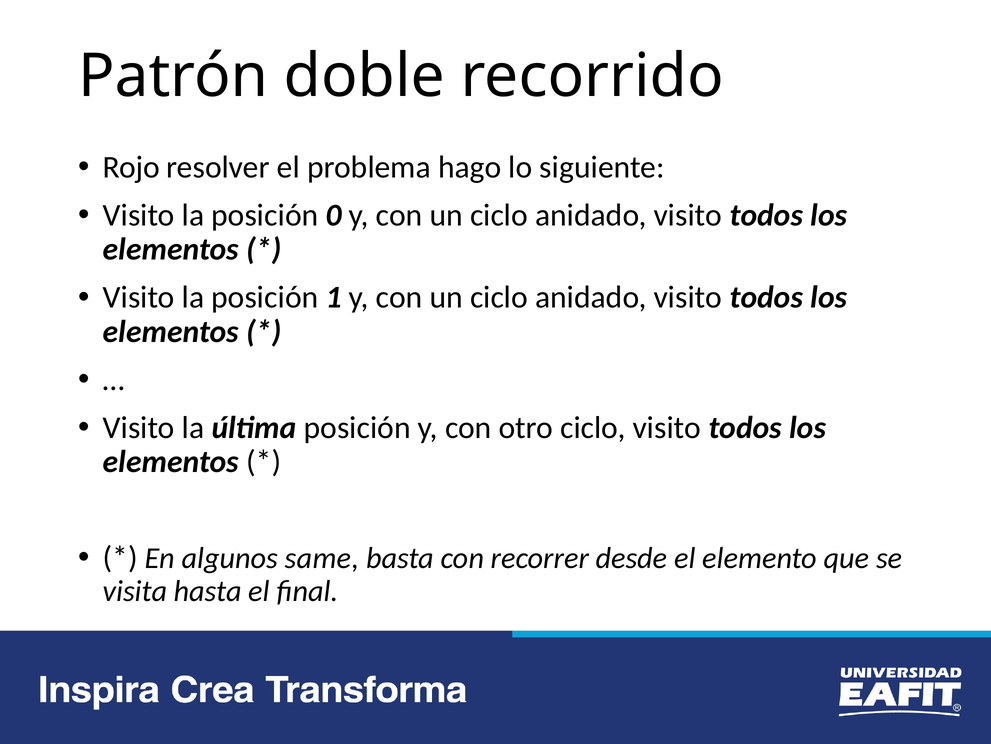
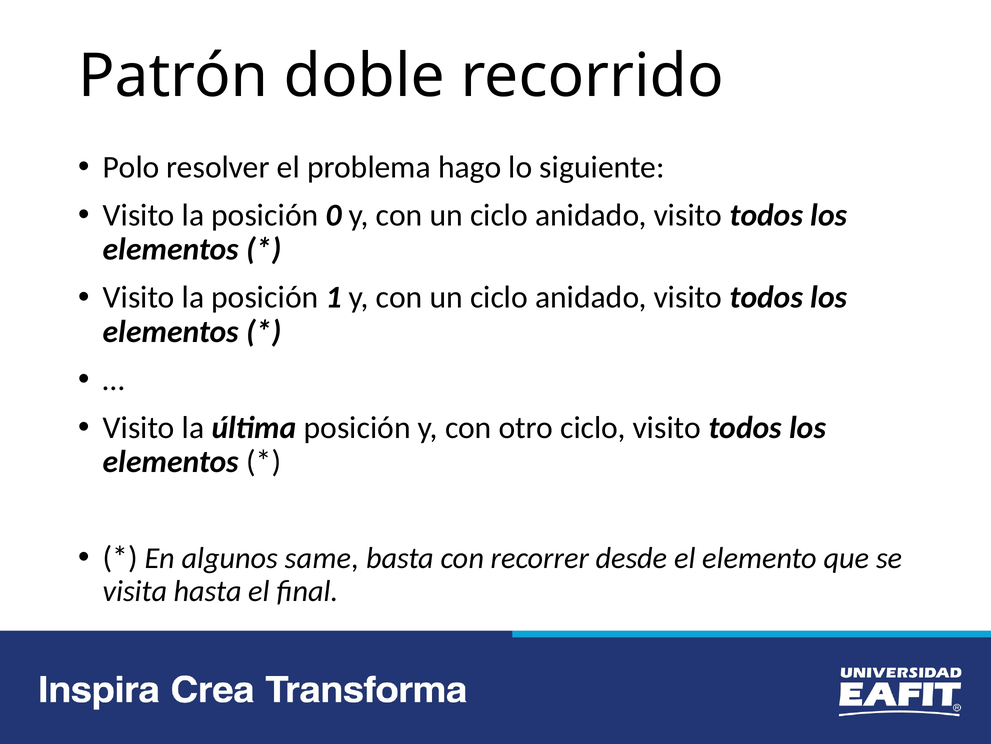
Rojo: Rojo -> Polo (131, 167)
